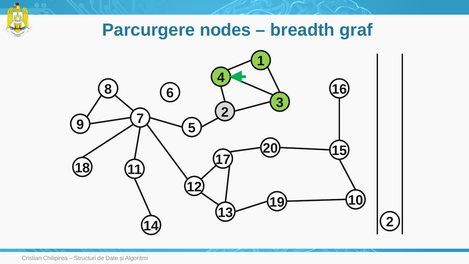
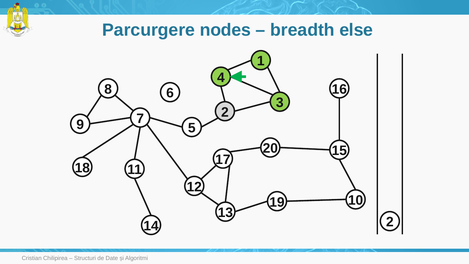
graf: graf -> else (356, 30)
